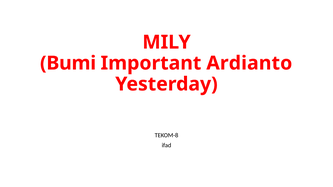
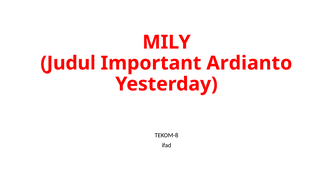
Bumi: Bumi -> Judul (68, 63)
